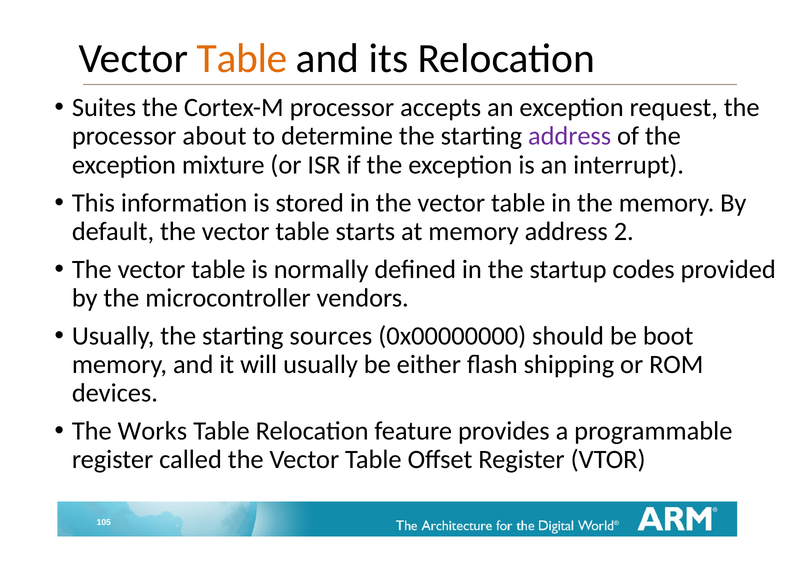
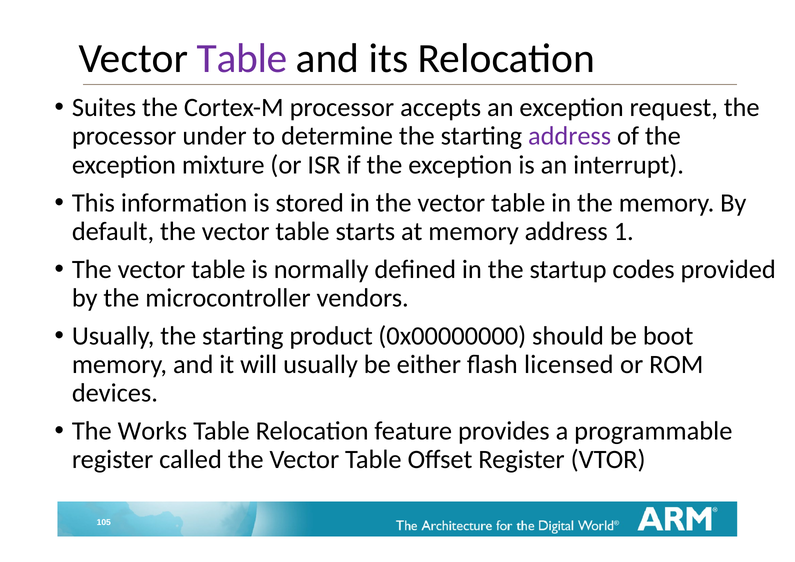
Table colour: orange -> purple (242, 59)
about: about -> under (215, 136)
2: 2 -> 1 (624, 231)
sources: sources -> product (331, 336)
shipping: shipping -> licensed (569, 364)
